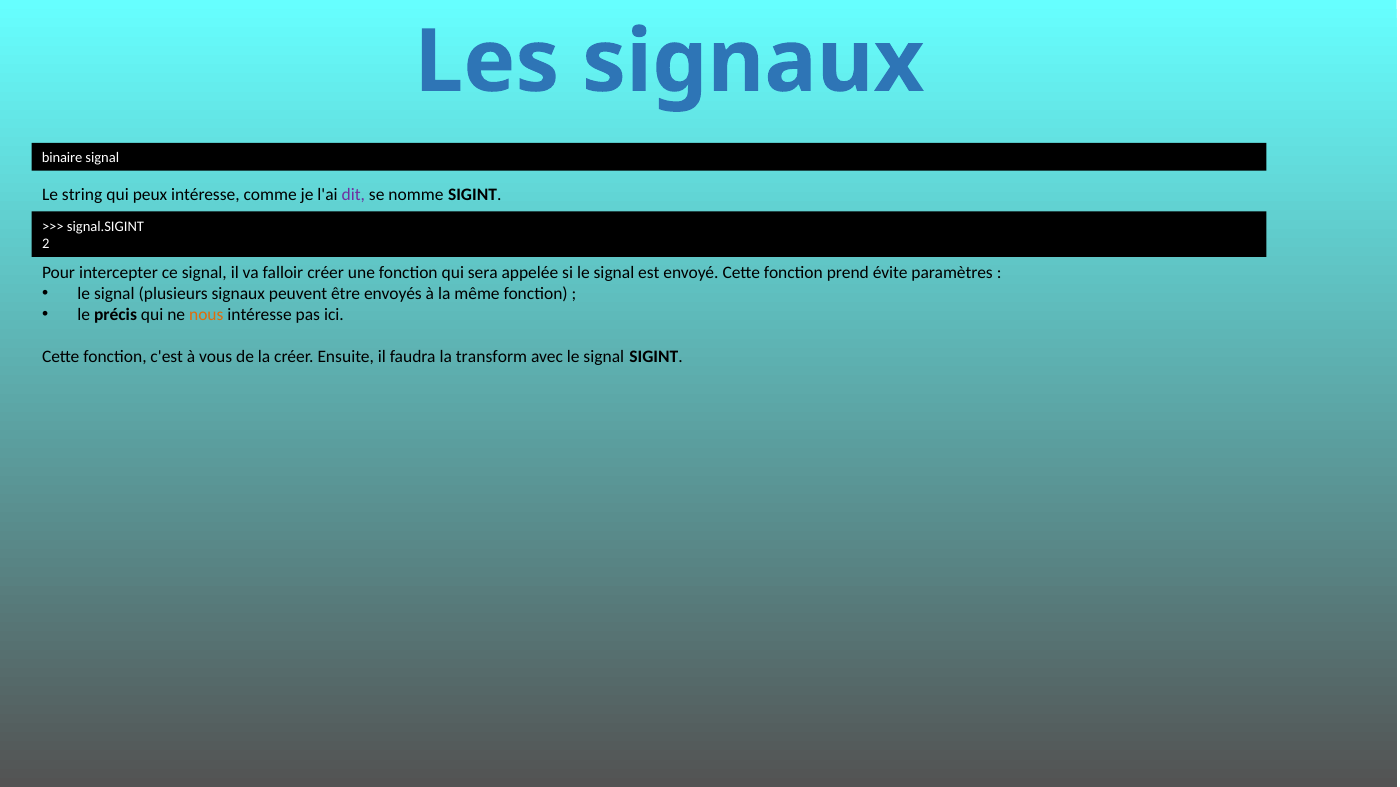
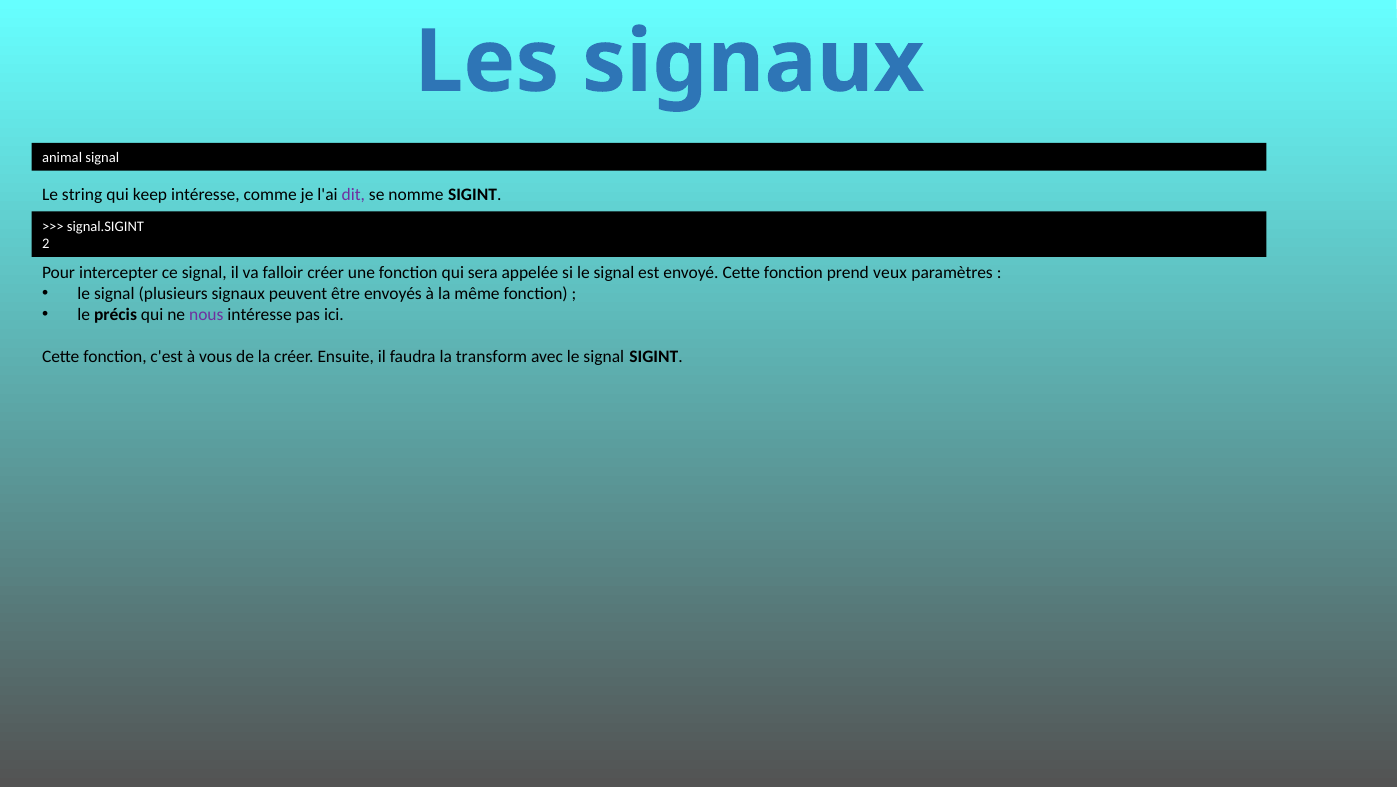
binaire: binaire -> animal (62, 158)
peux: peux -> keep (150, 195)
évite: évite -> veux (890, 273)
nous colour: orange -> purple (206, 315)
